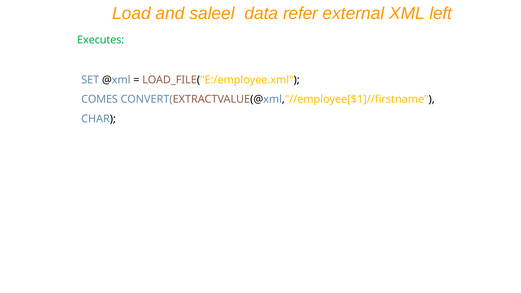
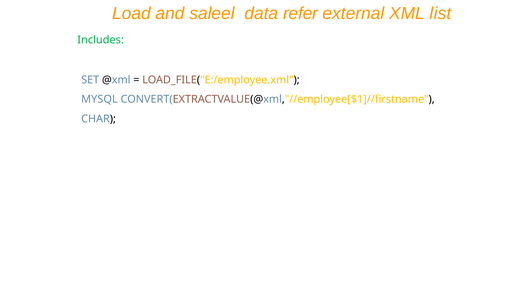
left: left -> list (441, 14)
Executes: Executes -> Includes (101, 40)
COMES: COMES -> MYSQL (99, 99)
